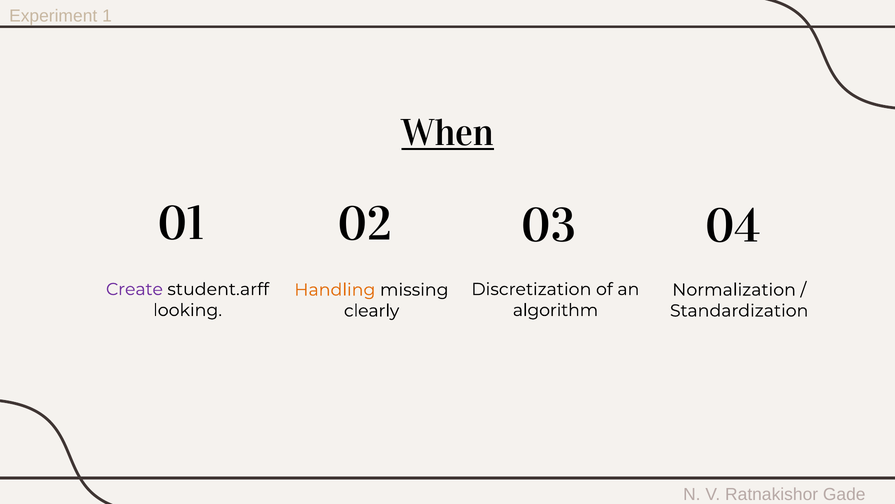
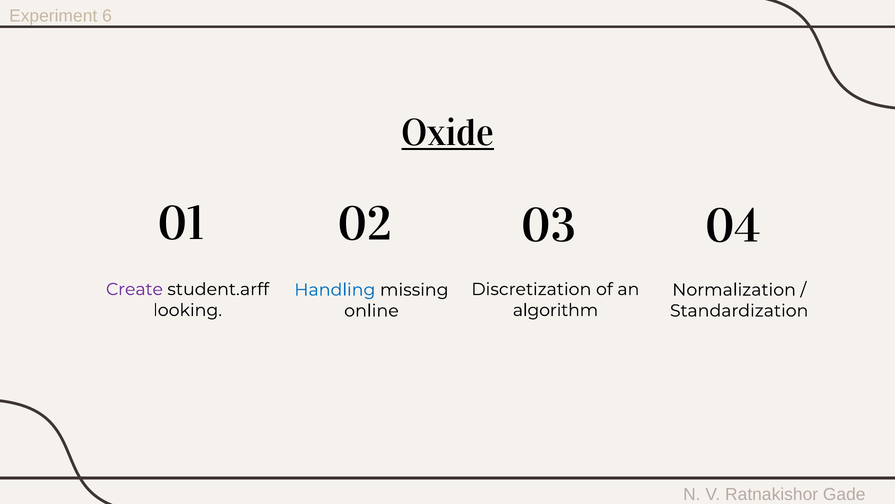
1: 1 -> 6 (107, 16)
When: When -> Oxide (448, 133)
Handling colour: orange -> blue (335, 290)
clearly: clearly -> online (371, 310)
